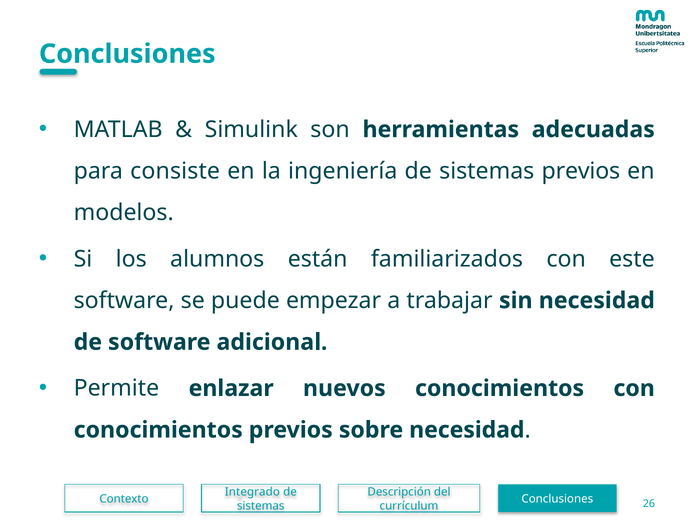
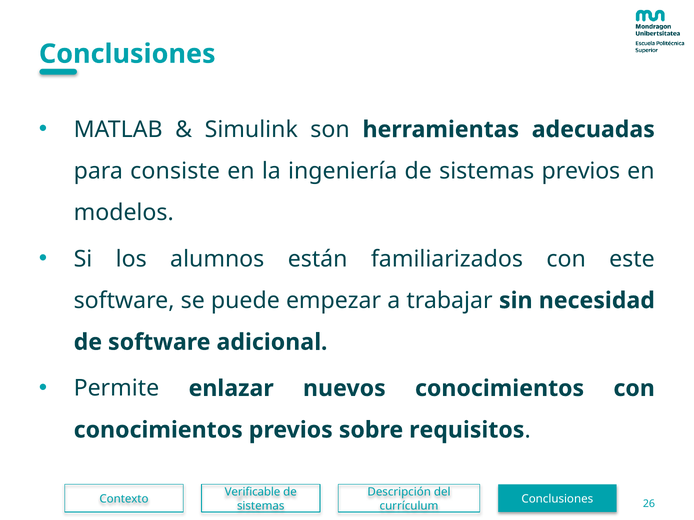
sobre necesidad: necesidad -> requisitos (467, 430)
Integrado: Integrado -> Verificable (252, 493)
